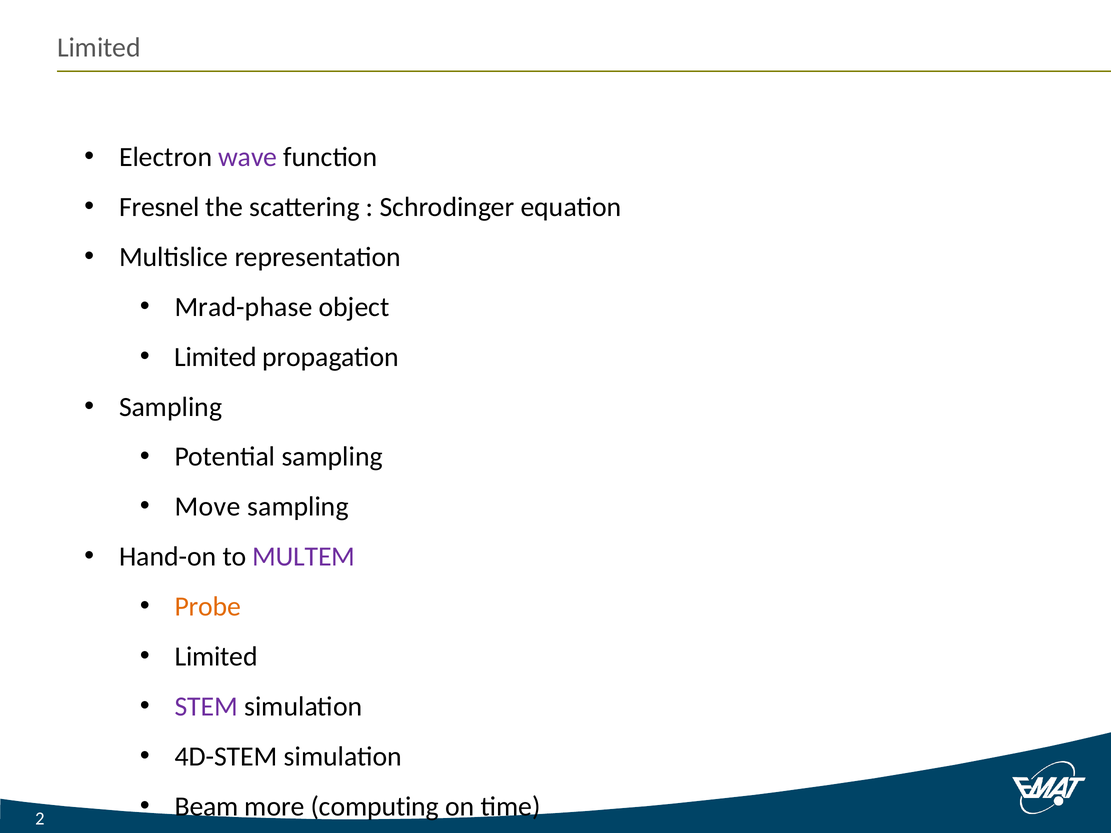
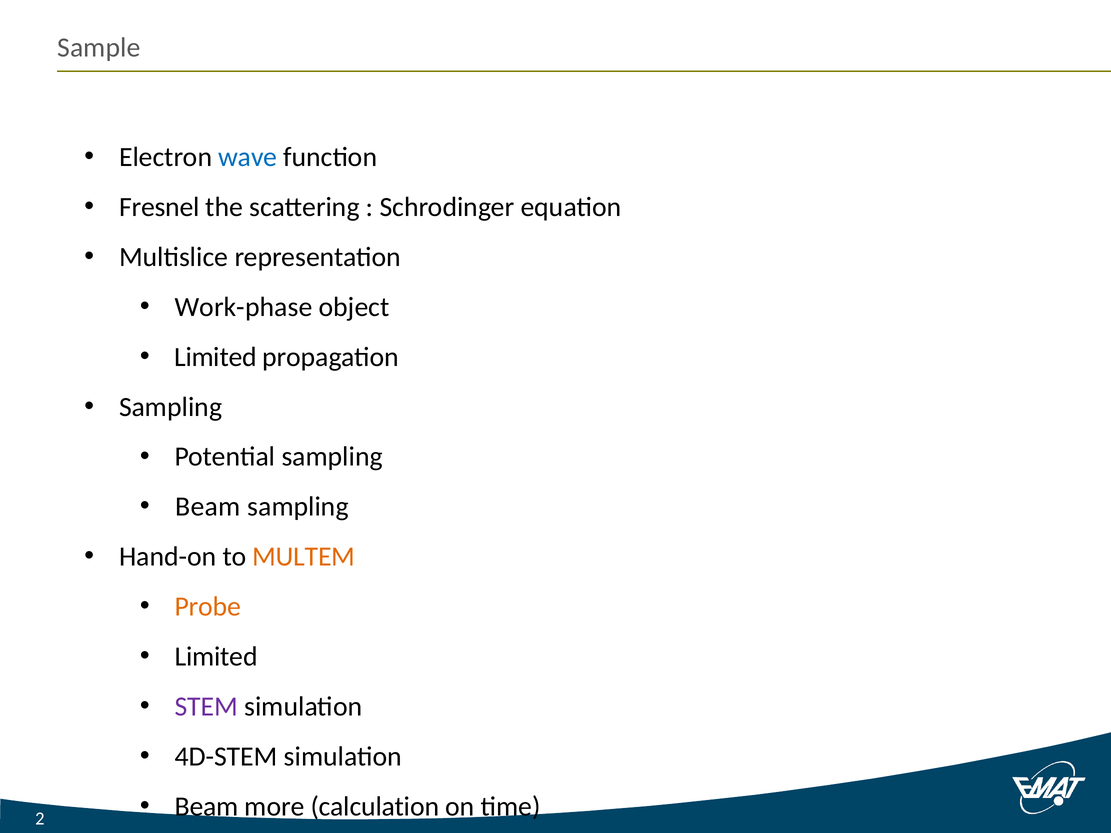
Limited: Limited -> Sample (99, 48)
wave colour: purple -> blue (248, 157)
Mrad-phase: Mrad-phase -> Work-phase (244, 307)
Move: Move -> Beam (208, 507)
MULTEM colour: purple -> orange (304, 557)
computing: computing -> calculation (375, 807)
